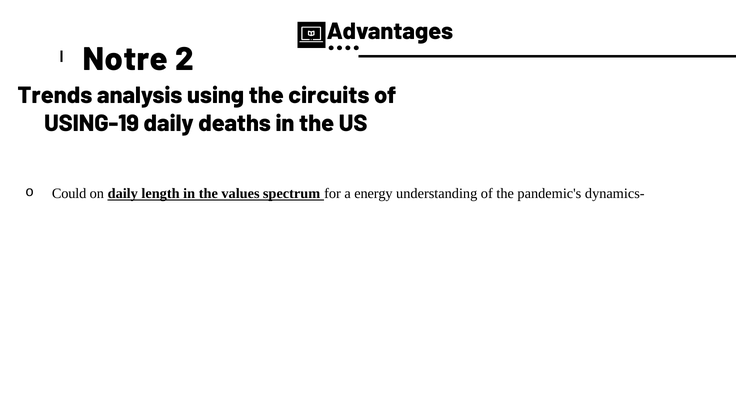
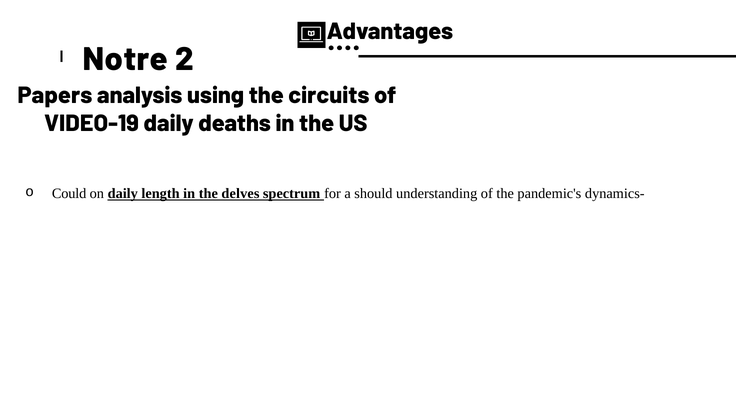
Trends: Trends -> Papers (55, 95)
USING-19: USING-19 -> VIDEO-19 (92, 124)
values: values -> delves (240, 194)
energy: energy -> should (373, 194)
